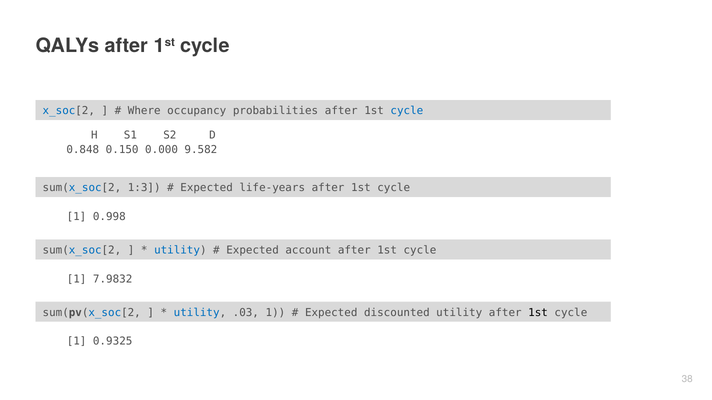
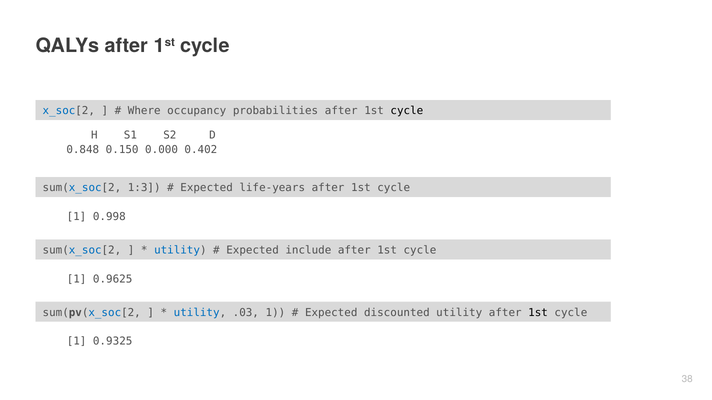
cycle colour: blue -> black (407, 111)
9.582: 9.582 -> 0.402 (201, 150)
account: account -> include (308, 250)
7.9832: 7.9832 -> 0.9625 (113, 279)
